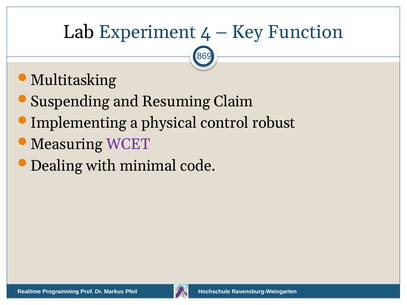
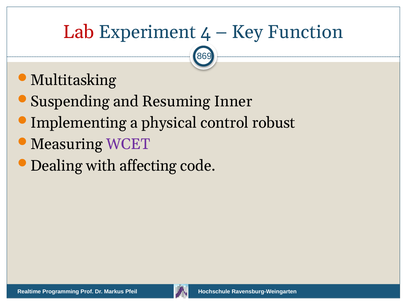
Lab colour: black -> red (79, 32)
Claim: Claim -> Inner (233, 102)
minimal: minimal -> affecting (148, 166)
